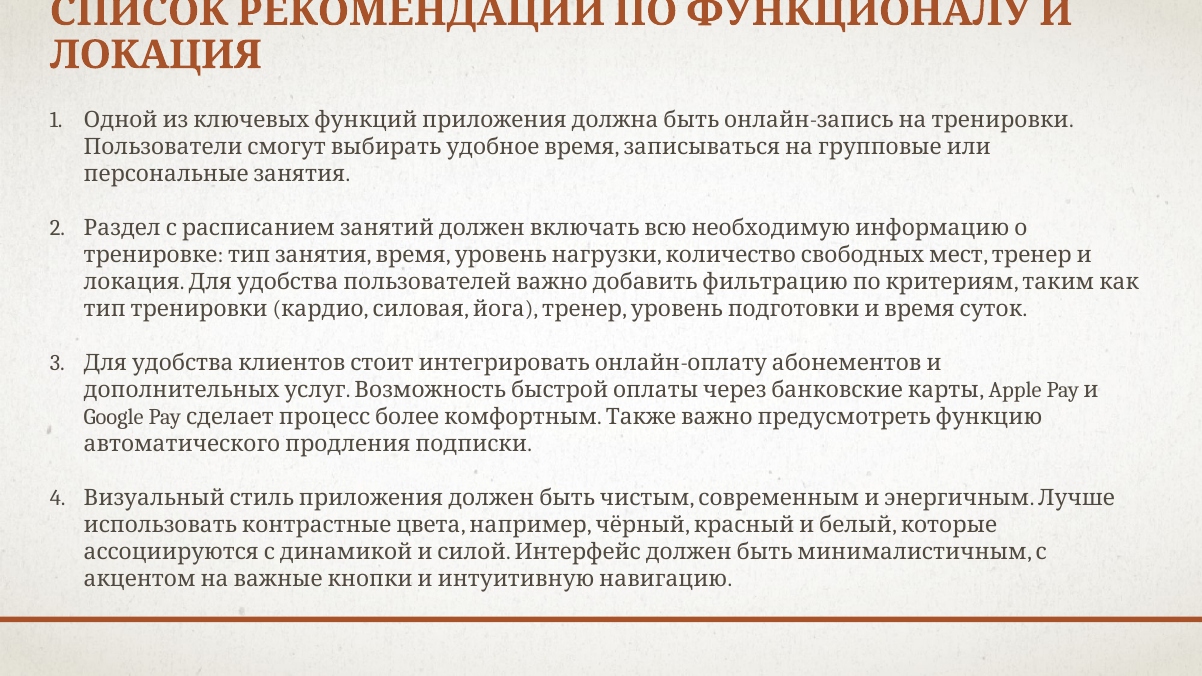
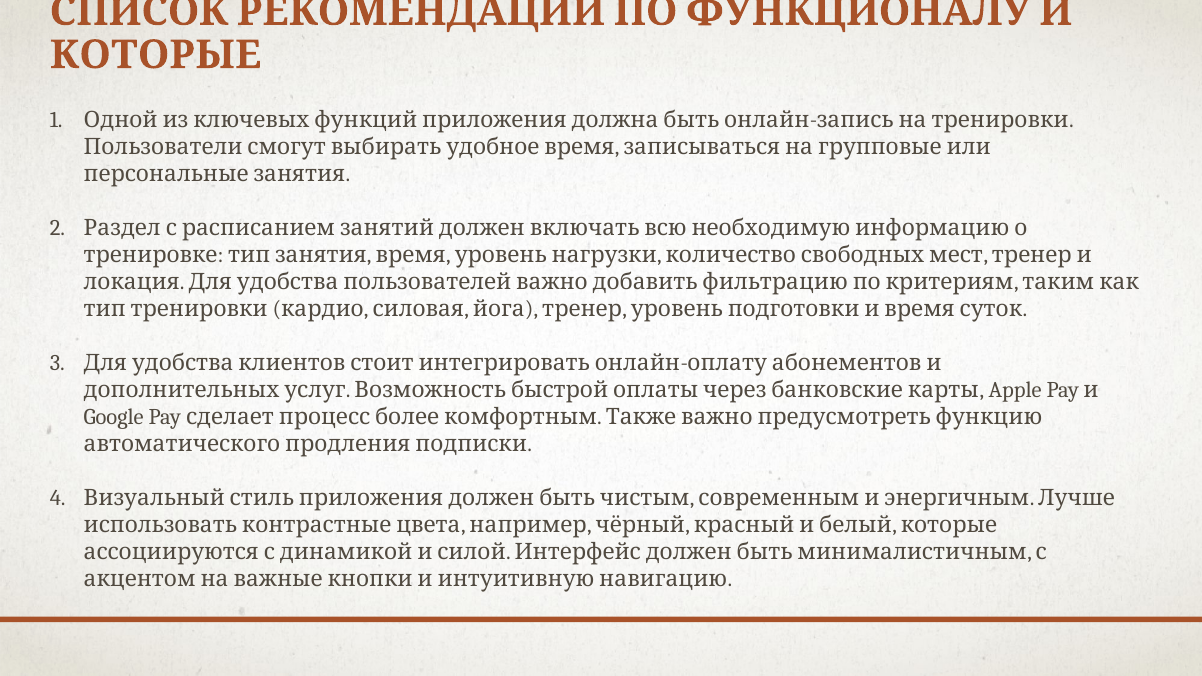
ЛОКАЦИЯ: ЛОКАЦИЯ -> КОТОРЫЕ (156, 55)
